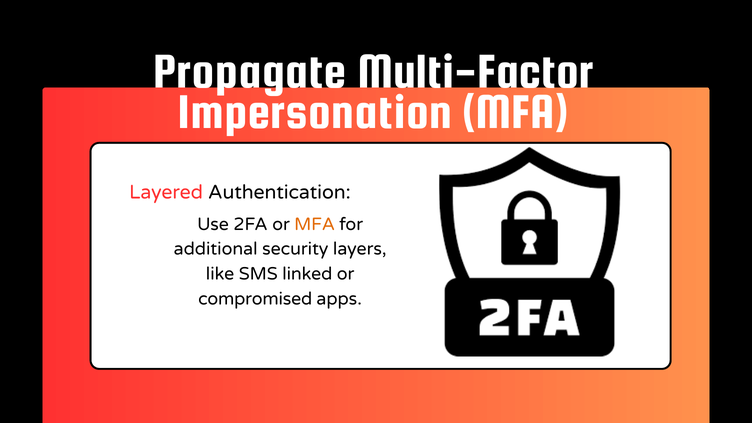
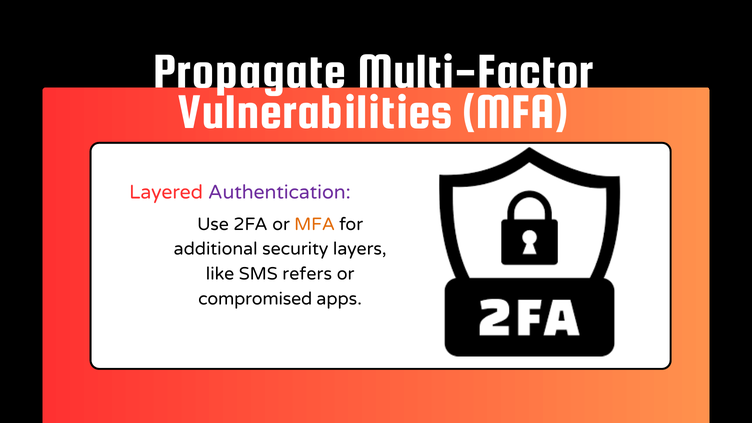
Impersonation: Impersonation -> Vulnerabilities (315, 111)
Authentication colour: black -> purple (279, 193)
linked: linked -> refers (307, 274)
